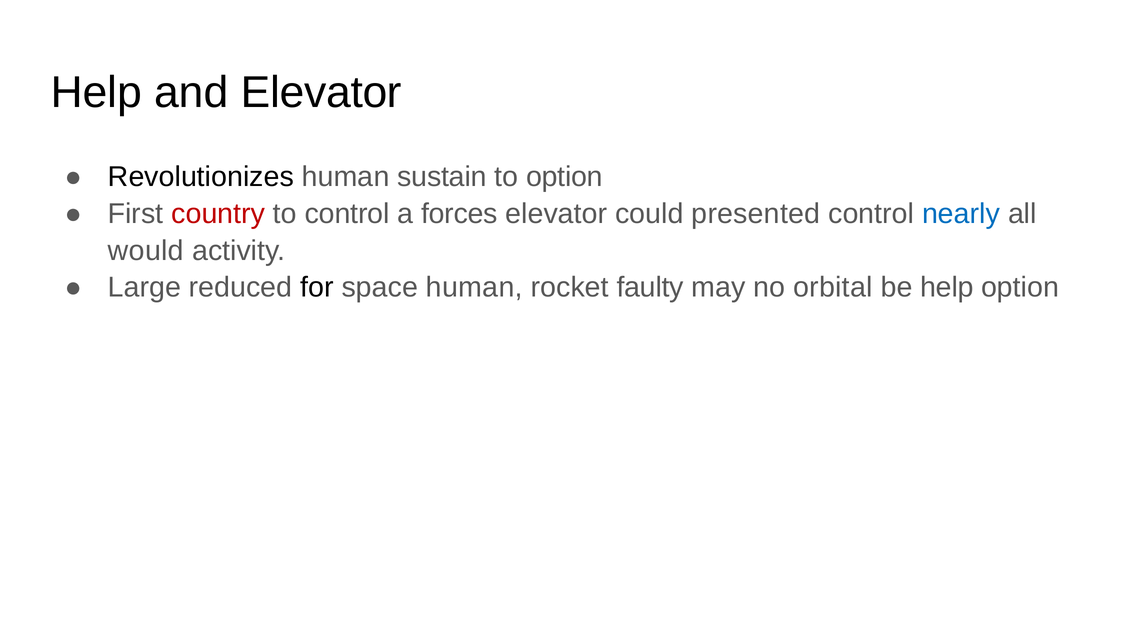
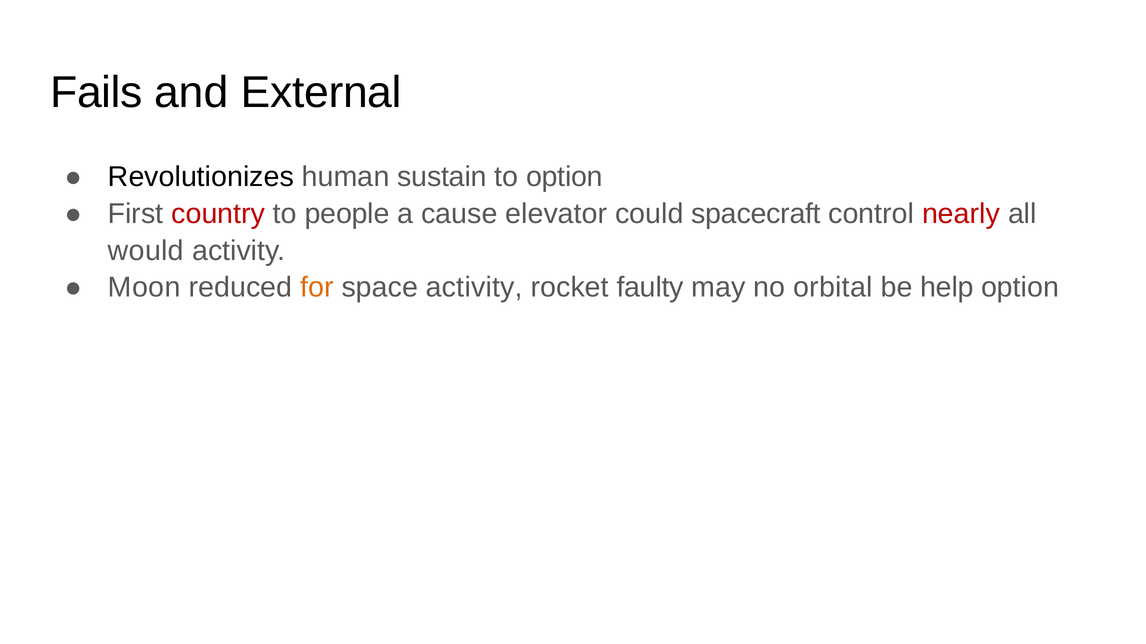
Help: Help -> Fails (96, 93)
and Elevator: Elevator -> External (321, 93)
to control: control -> people (347, 214)
forces: forces -> cause (459, 214)
presented: presented -> spacecraft (756, 214)
nearly colour: blue -> red (961, 214)
Large: Large -> Moon (144, 288)
for colour: black -> orange (317, 288)
space human: human -> activity (474, 288)
